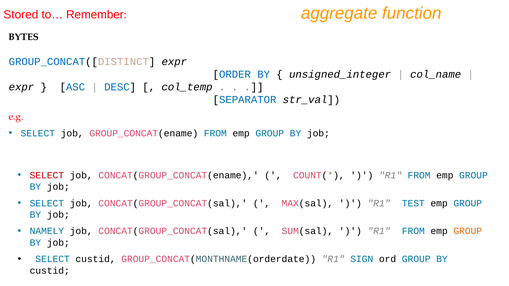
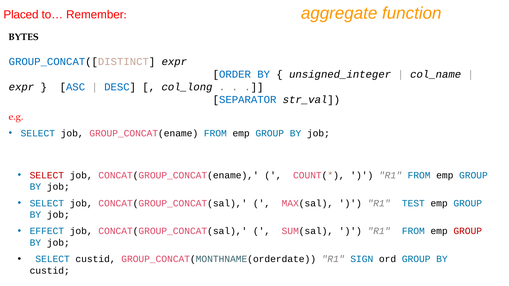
Stored: Stored -> Placed (21, 15)
col_temp: col_temp -> col_long (187, 87)
NAMELY: NAMELY -> EFFECT (47, 231)
GROUP colour: orange -> red (468, 231)
